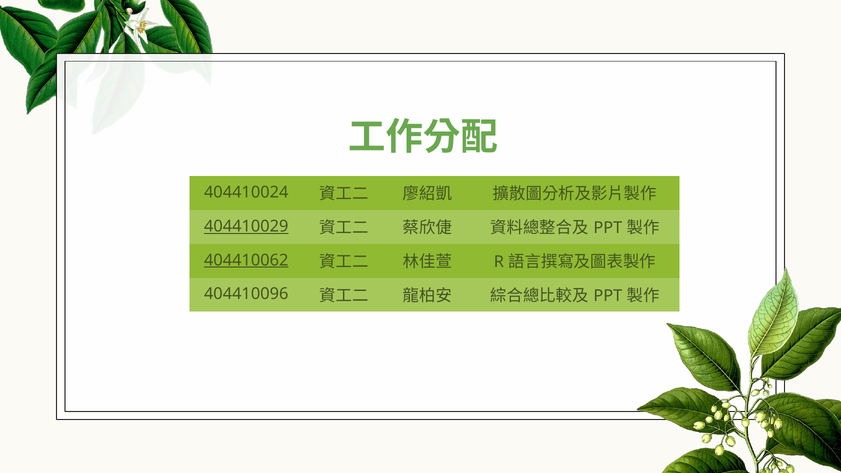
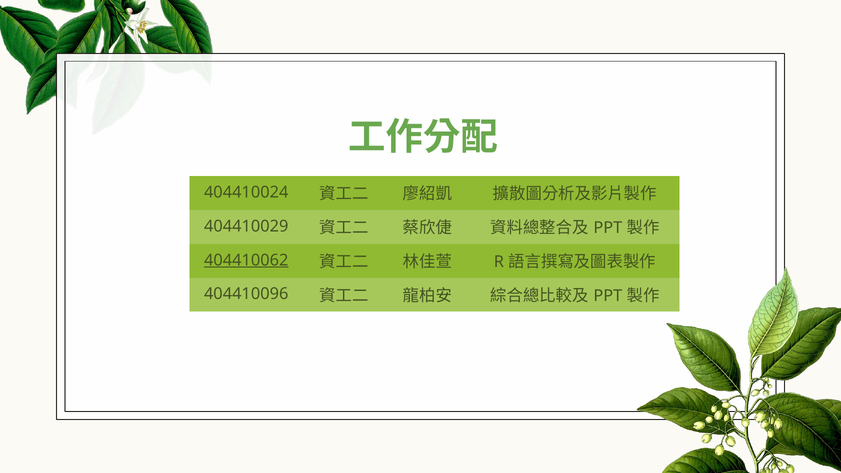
404410029 underline: present -> none (246, 226)
